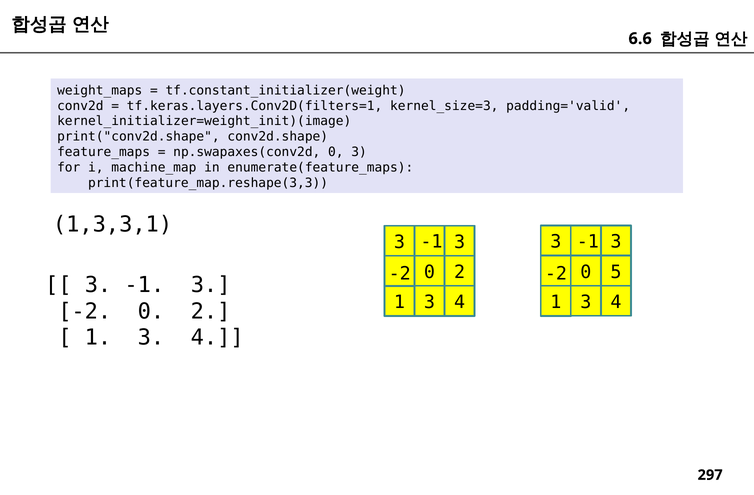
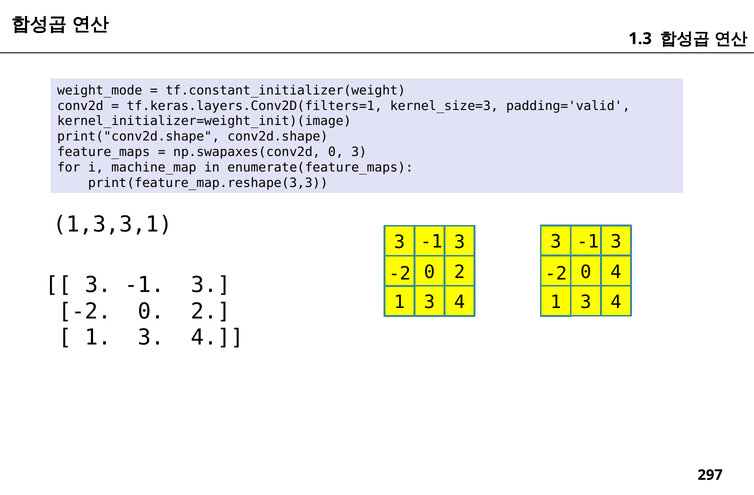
6.6: 6.6 -> 1.3 (640, 39)
weight_maps: weight_maps -> weight_mode (100, 90)
0 5: 5 -> 4 (616, 272)
